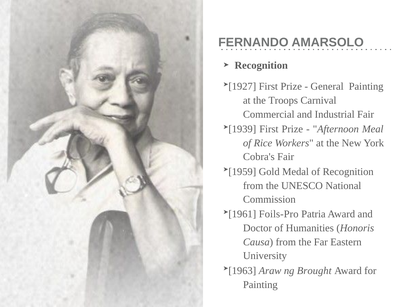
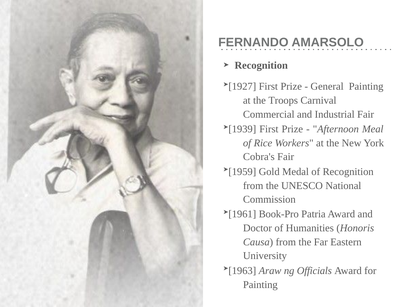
Foils-Pro: Foils-Pro -> Book-Pro (279, 215)
Brought: Brought -> Officials (314, 271)
